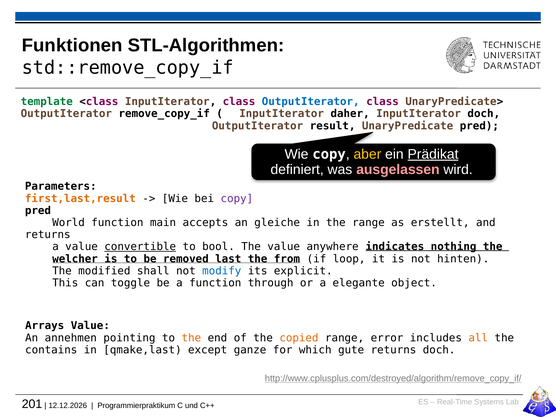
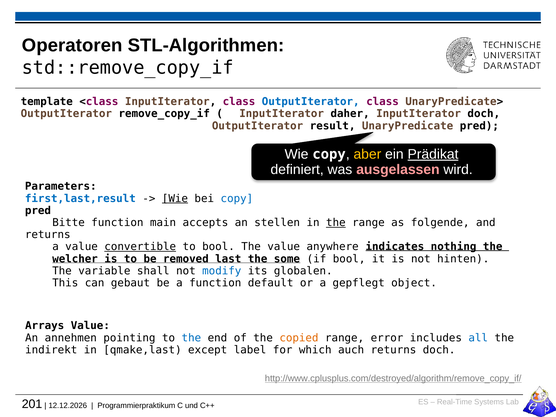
Funktionen: Funktionen -> Operatoren (72, 45)
template colour: green -> black (47, 102)
first,last,result colour: orange -> blue (80, 198)
Wie underline: none -> present (175, 198)
copy colour: purple -> blue (237, 198)
World: World -> Bitte (69, 223)
gleiche: gleiche -> stellen (277, 223)
the underline: none -> present (336, 223)
erstellt: erstellt -> folgende (440, 223)
from: from -> some (287, 259)
if loop: loop -> bool (349, 259)
modified: modified -> variable (104, 271)
explicit: explicit -> globalen (303, 271)
toggle: toggle -> gebaut (130, 283)
through: through -> default (271, 283)
elegante: elegante -> gepflegt (359, 283)
the colour: orange -> blue (191, 338)
all colour: orange -> blue (478, 338)
contains: contains -> indirekt (51, 350)
ganze: ganze -> label (250, 350)
gute: gute -> auch (351, 350)
